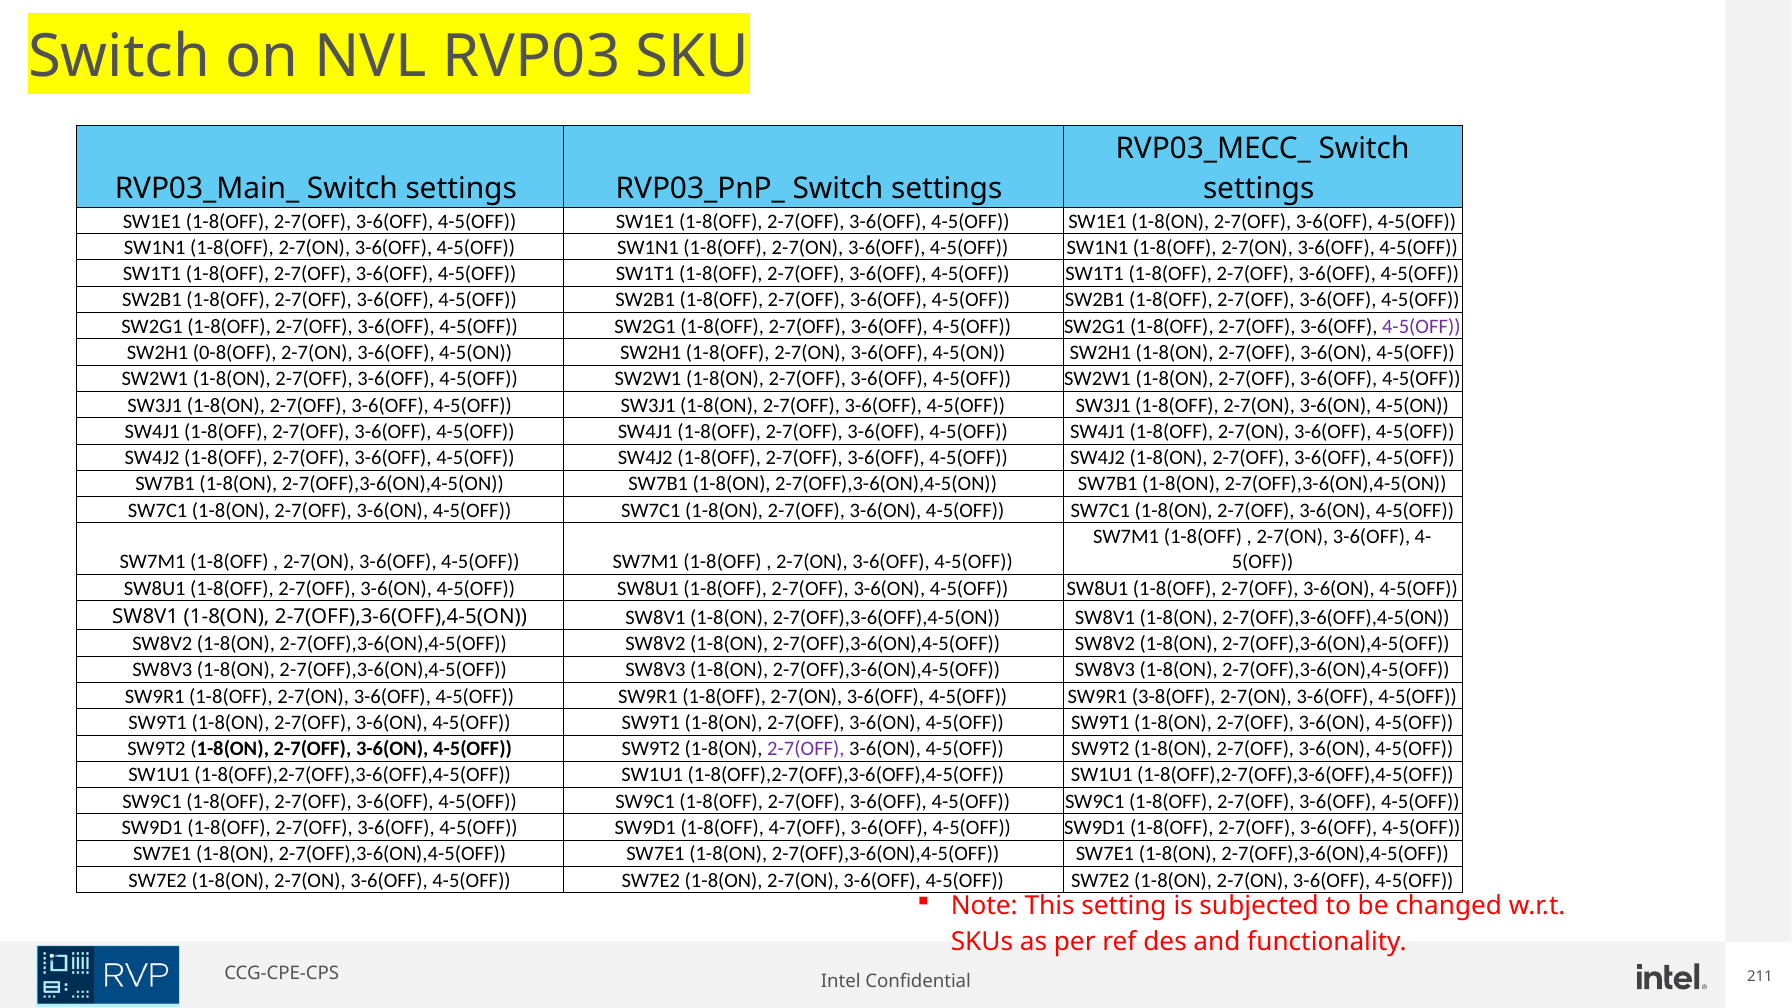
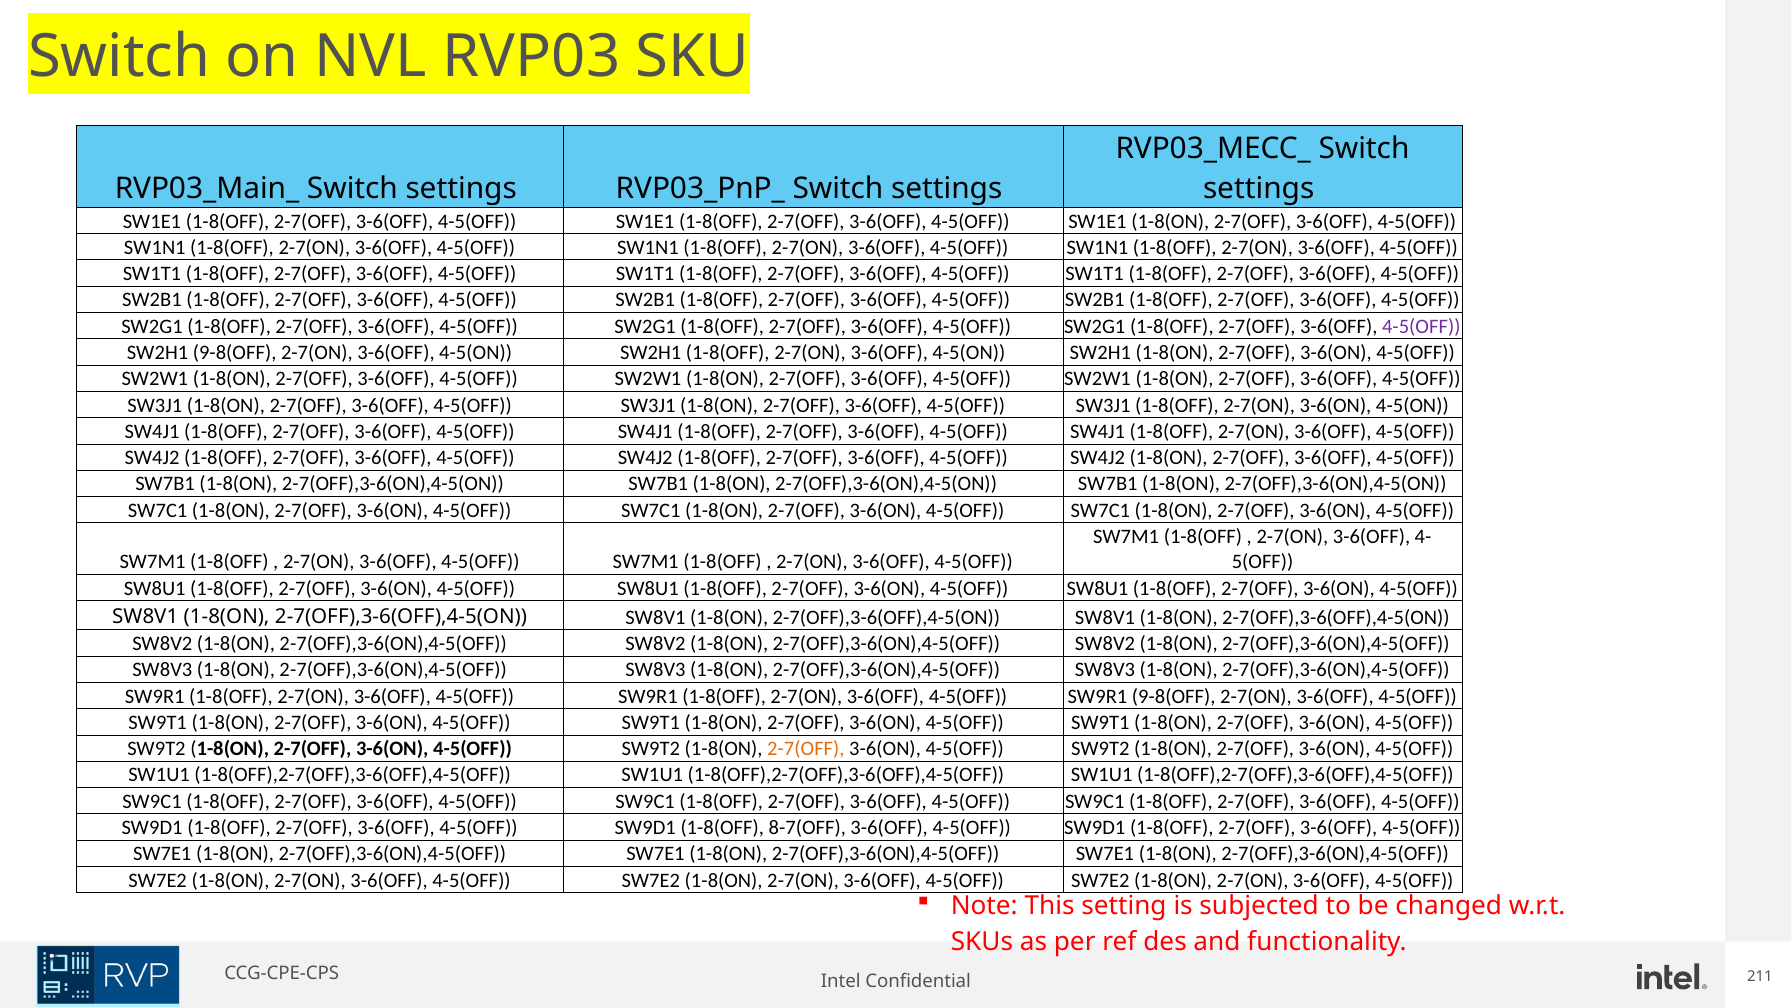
SW2H1 0-8(OFF: 0-8(OFF -> 9-8(OFF (235, 353)
SW9R1 3-8(OFF: 3-8(OFF -> 9-8(OFF (1174, 696)
2-7(OFF colour: purple -> orange (806, 749)
4-7(OFF: 4-7(OFF -> 8-7(OFF (807, 828)
